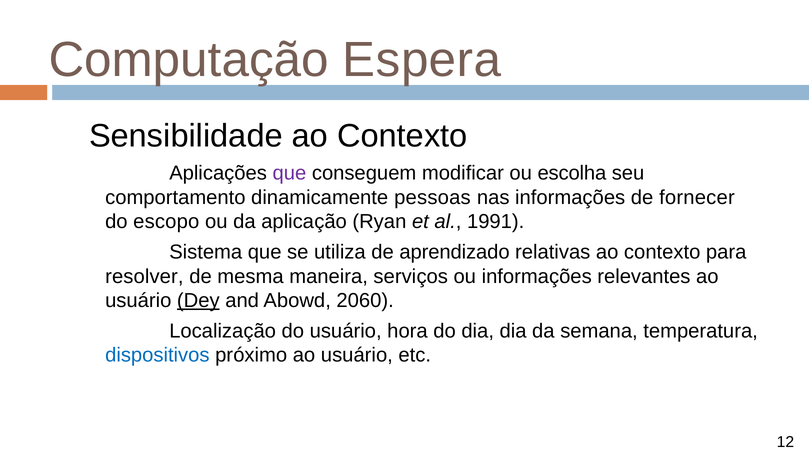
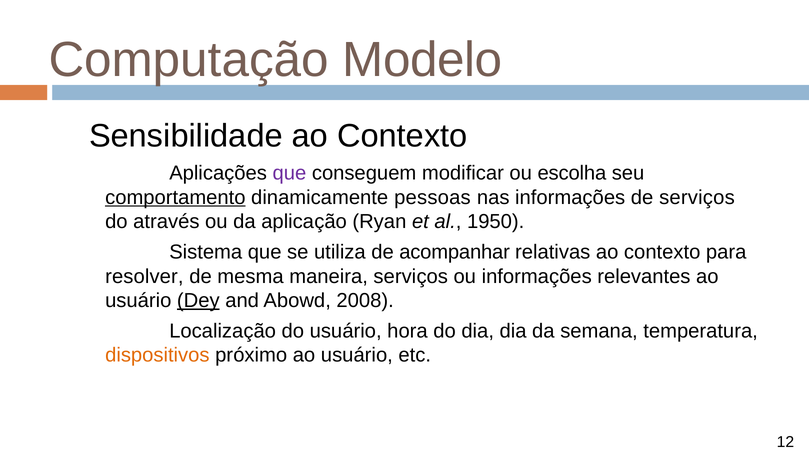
Espera: Espera -> Modelo (422, 60)
comportamento underline: none -> present (175, 197)
de fornecer: fornecer -> serviços (697, 197)
escopo: escopo -> através (166, 222)
1991: 1991 -> 1950 (496, 222)
aprendizado: aprendizado -> acompanhar (455, 252)
2060: 2060 -> 2008 (365, 301)
dispositivos colour: blue -> orange (157, 355)
